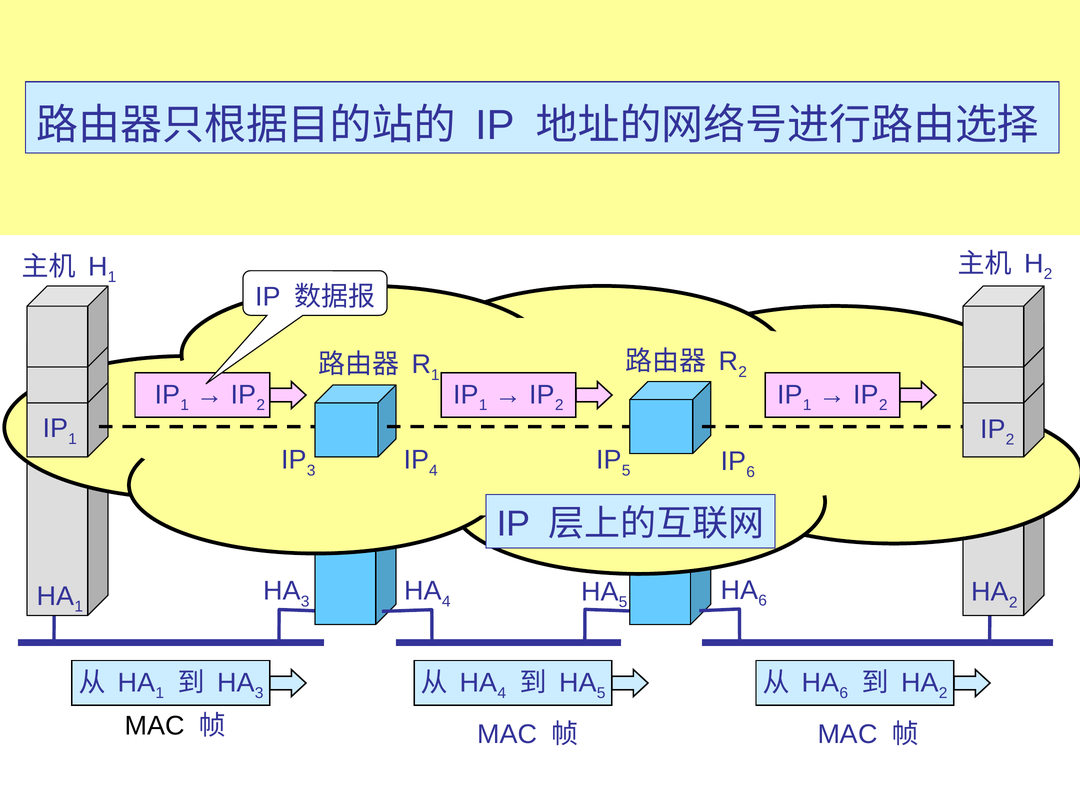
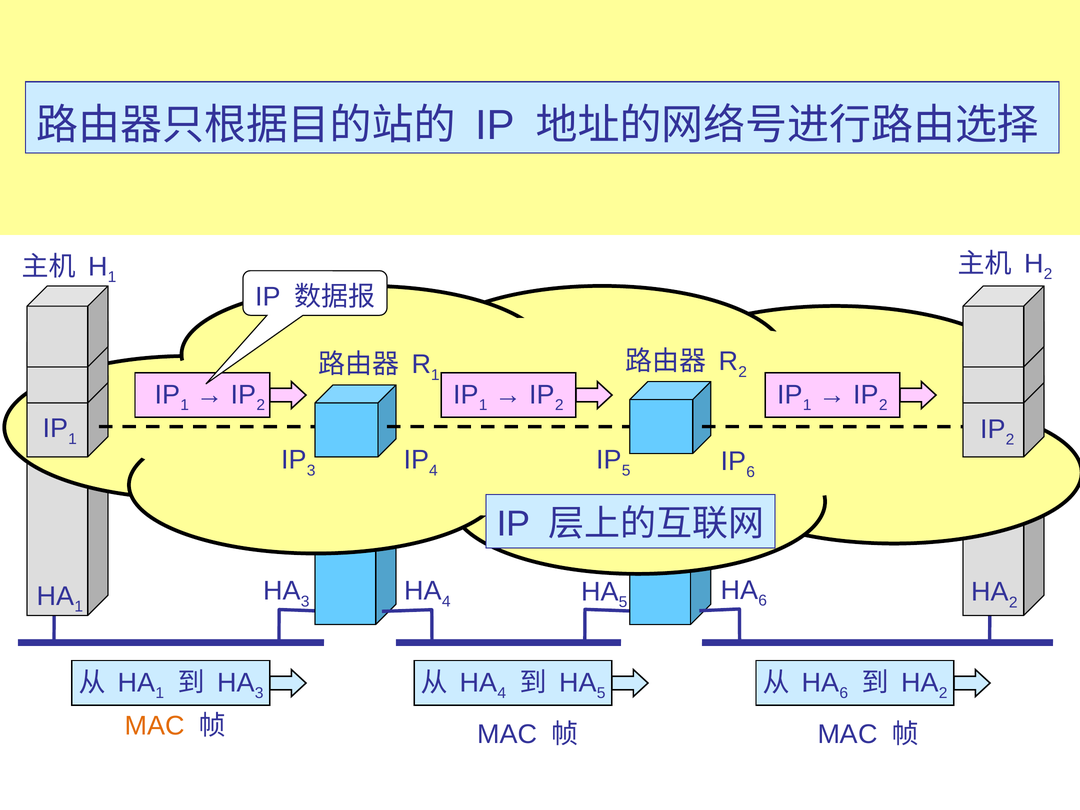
MAC colour: black -> orange (155, 726)
